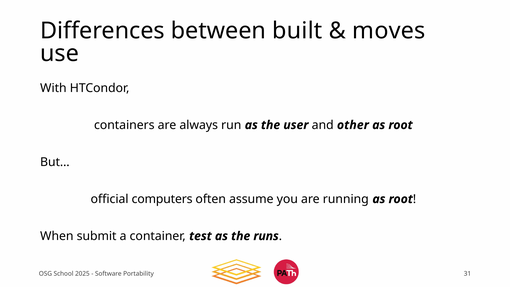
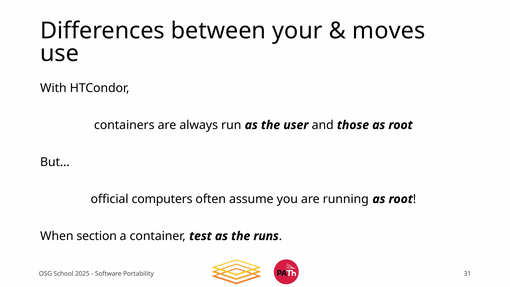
built: built -> your (297, 31)
other: other -> those (353, 125)
submit: submit -> section (97, 236)
